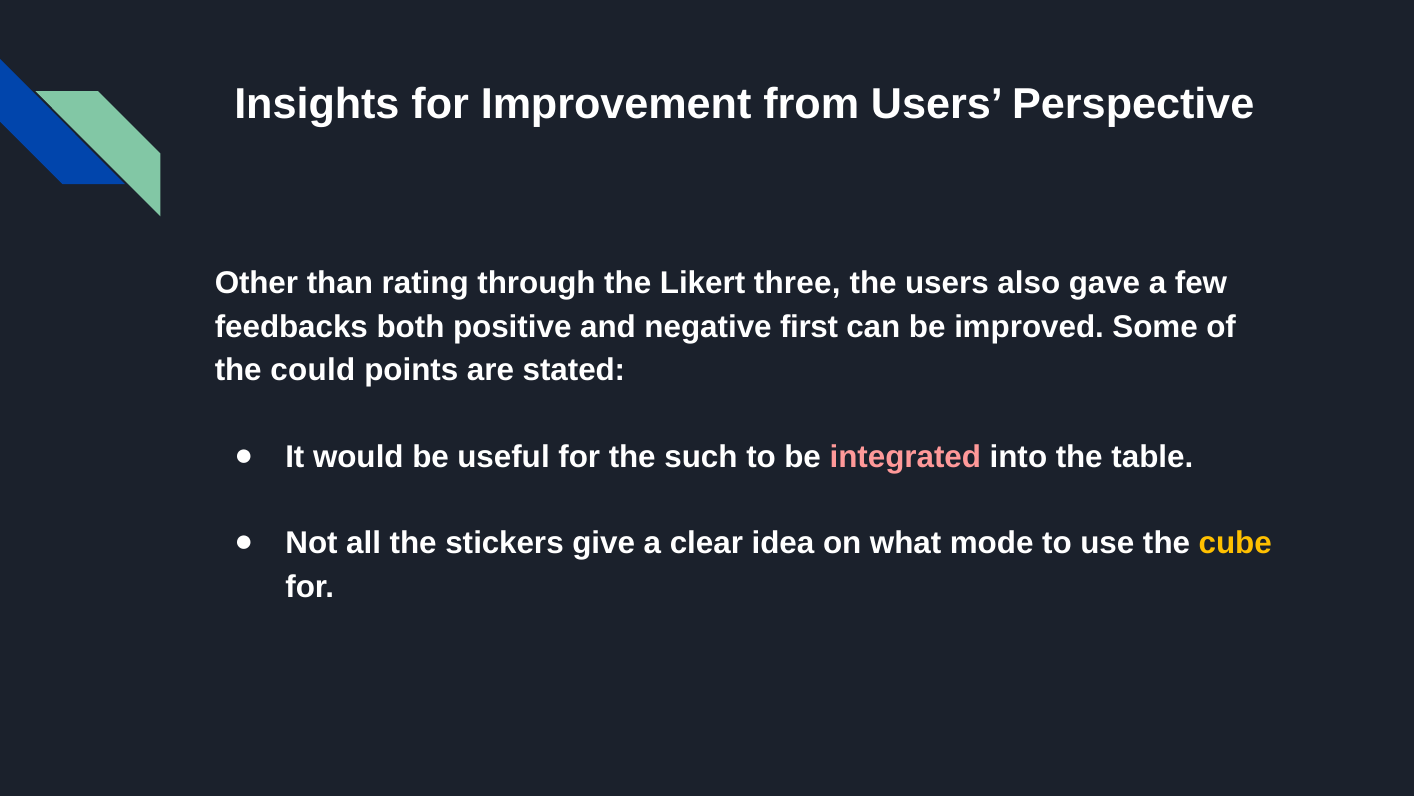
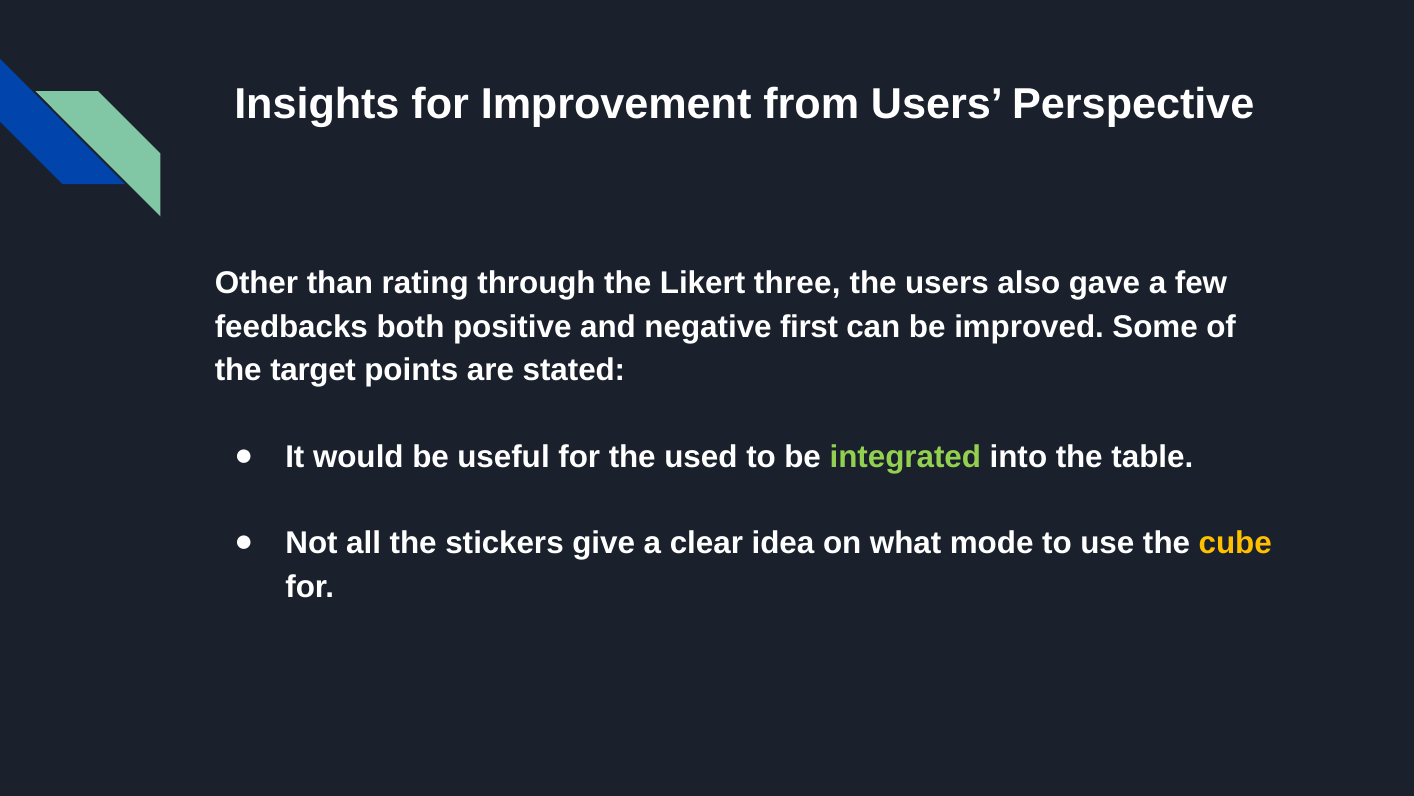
could: could -> target (313, 370)
such: such -> used (701, 456)
integrated colour: pink -> light green (905, 456)
